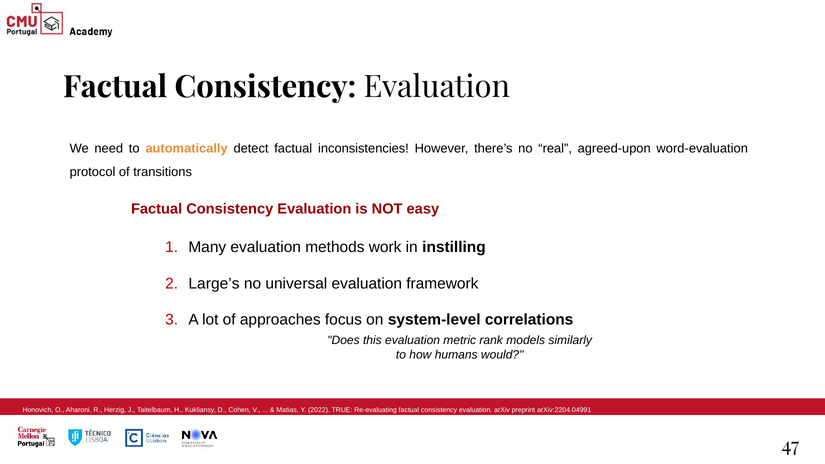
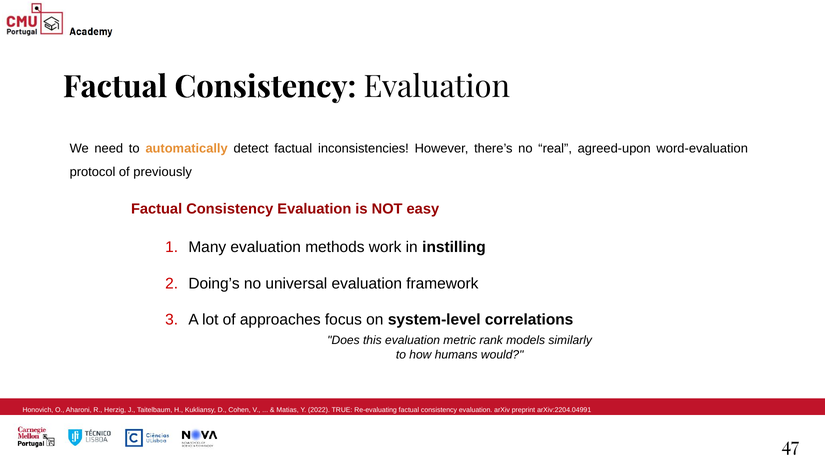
transitions: transitions -> previously (163, 172)
Large’s: Large’s -> Doing’s (214, 283)
